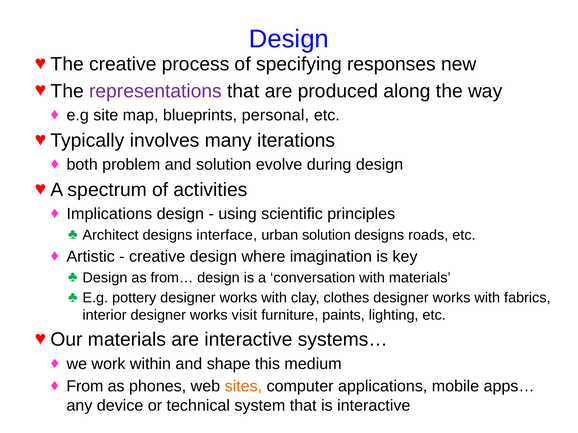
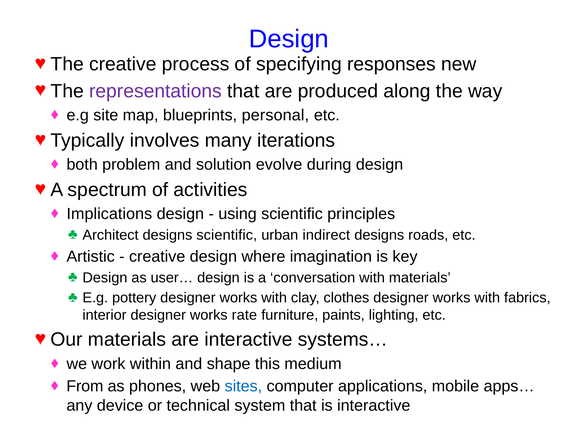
designs interface: interface -> scientific (227, 235)
urban solution: solution -> indirect (326, 235)
from…: from… -> user… (172, 278)
visit: visit -> rate (244, 316)
sites colour: orange -> blue (243, 387)
